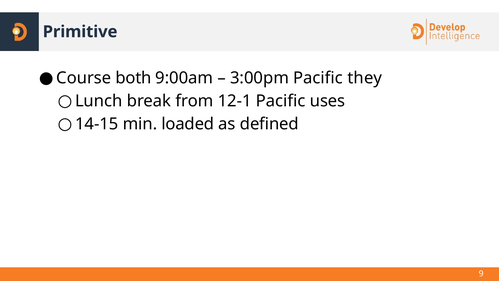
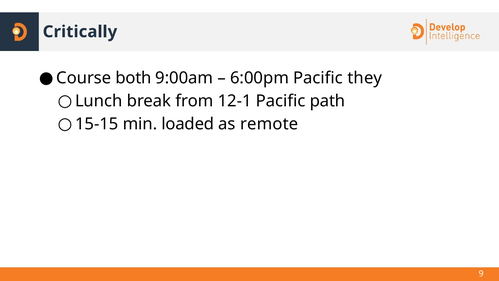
Primitive: Primitive -> Critically (80, 32)
3:00pm: 3:00pm -> 6:00pm (260, 78)
uses: uses -> path (328, 101)
14-15: 14-15 -> 15-15 (97, 124)
defined: defined -> remote (269, 124)
